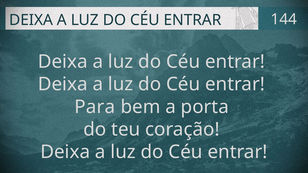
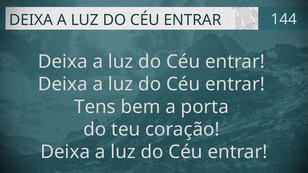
Para: Para -> Tens (95, 107)
